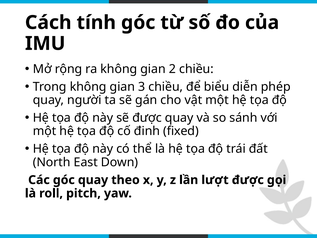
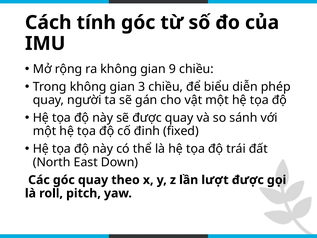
2: 2 -> 9 (172, 69)
